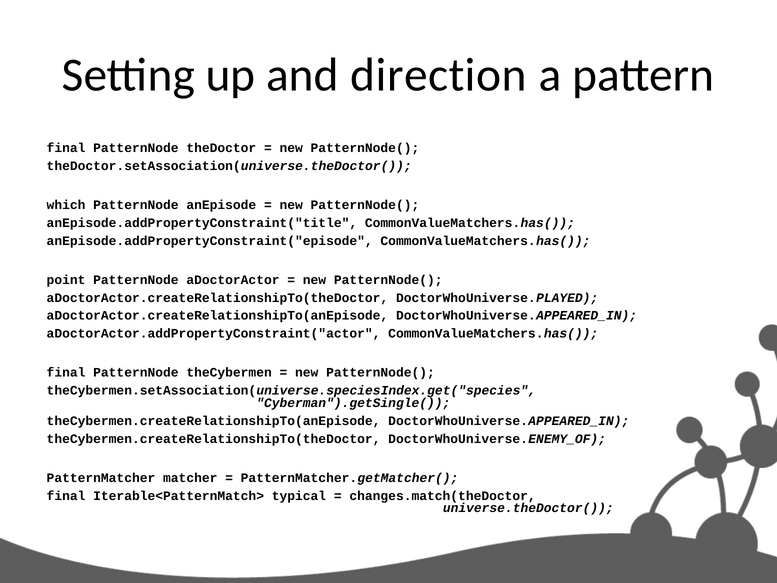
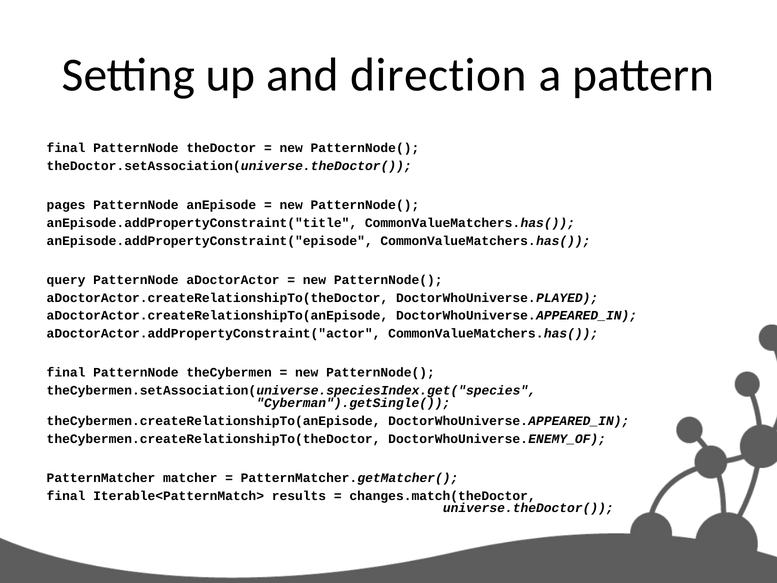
which: which -> pages (66, 205)
point: point -> query (66, 280)
typical: typical -> results (299, 496)
